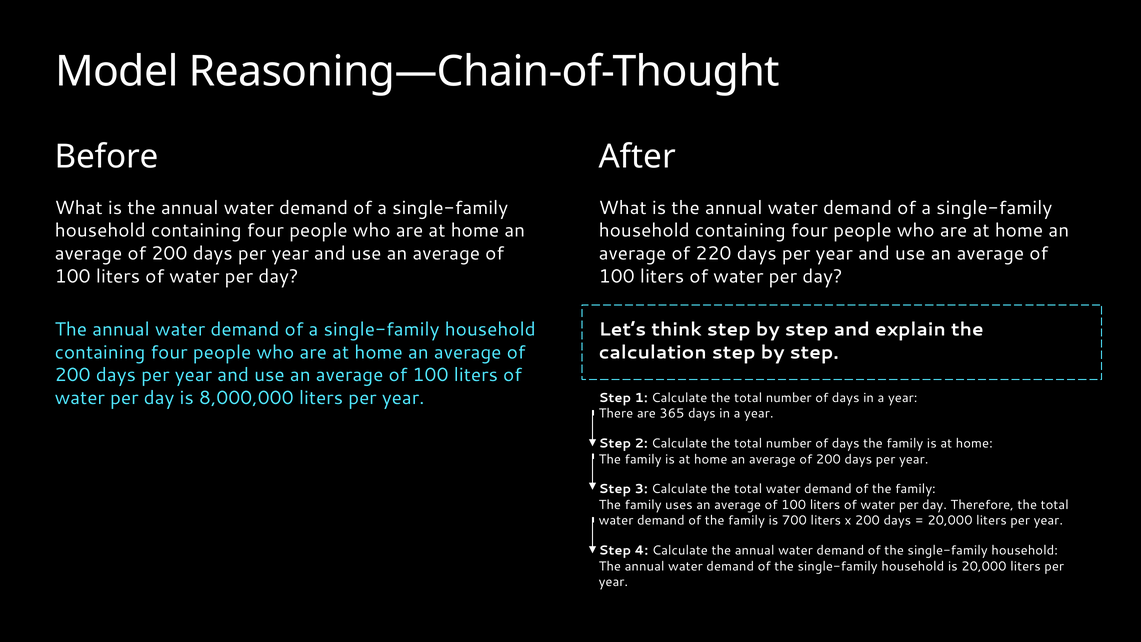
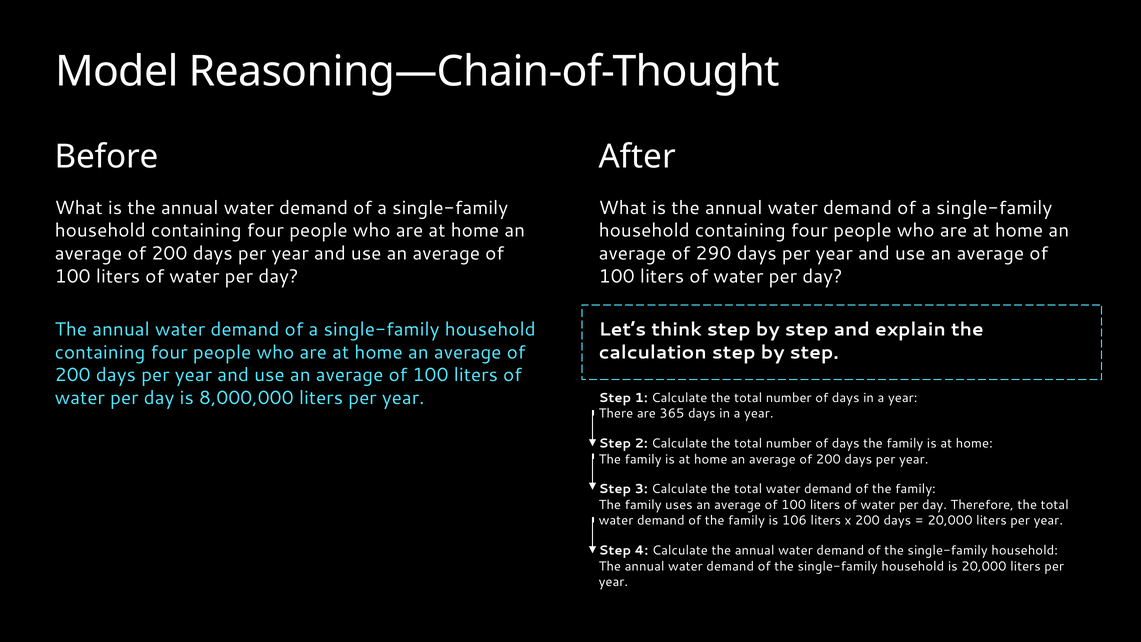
220: 220 -> 290 (713, 253)
700: 700 -> 106 (794, 520)
